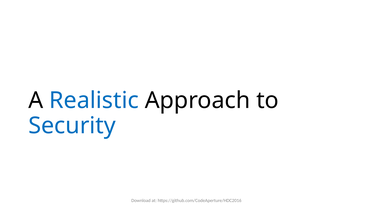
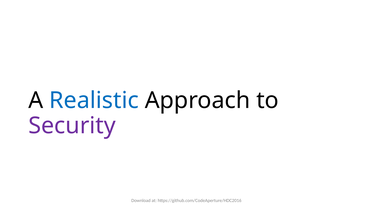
Security colour: blue -> purple (72, 125)
